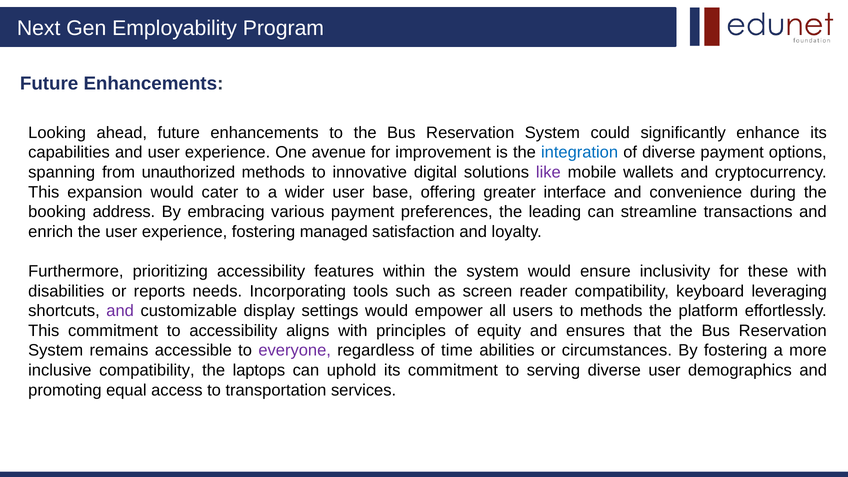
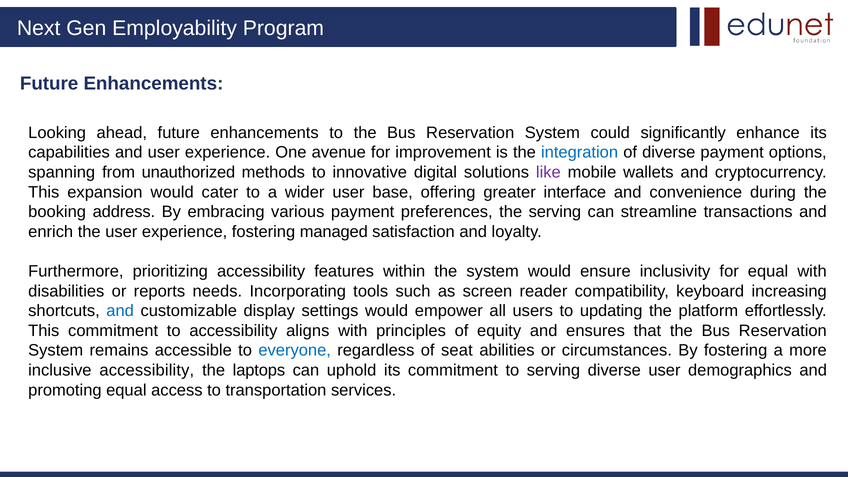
the leading: leading -> serving (555, 212)
for these: these -> equal (768, 271)
leveraging: leveraging -> increasing (789, 291)
and colour: purple -> blue (120, 311)
to methods: methods -> updating (611, 311)
everyone colour: purple -> blue (295, 351)
time: time -> seat (457, 351)
inclusive compatibility: compatibility -> accessibility (147, 370)
